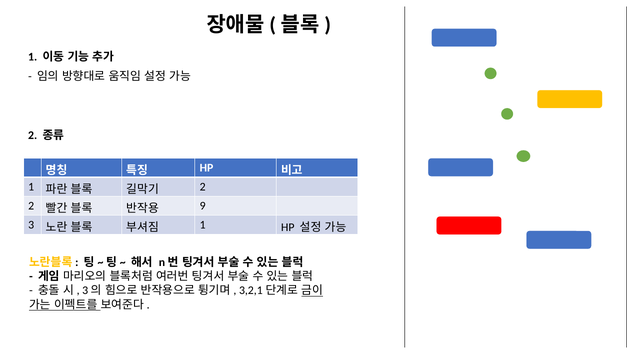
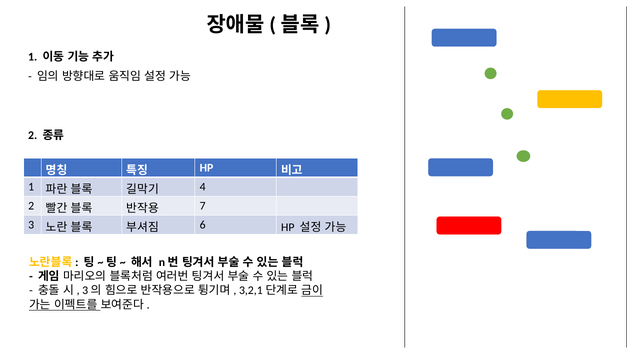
2: 2 -> 4 (203, 187)
9: 9 -> 7 (203, 206)
1: 1 -> 6 (203, 226)
